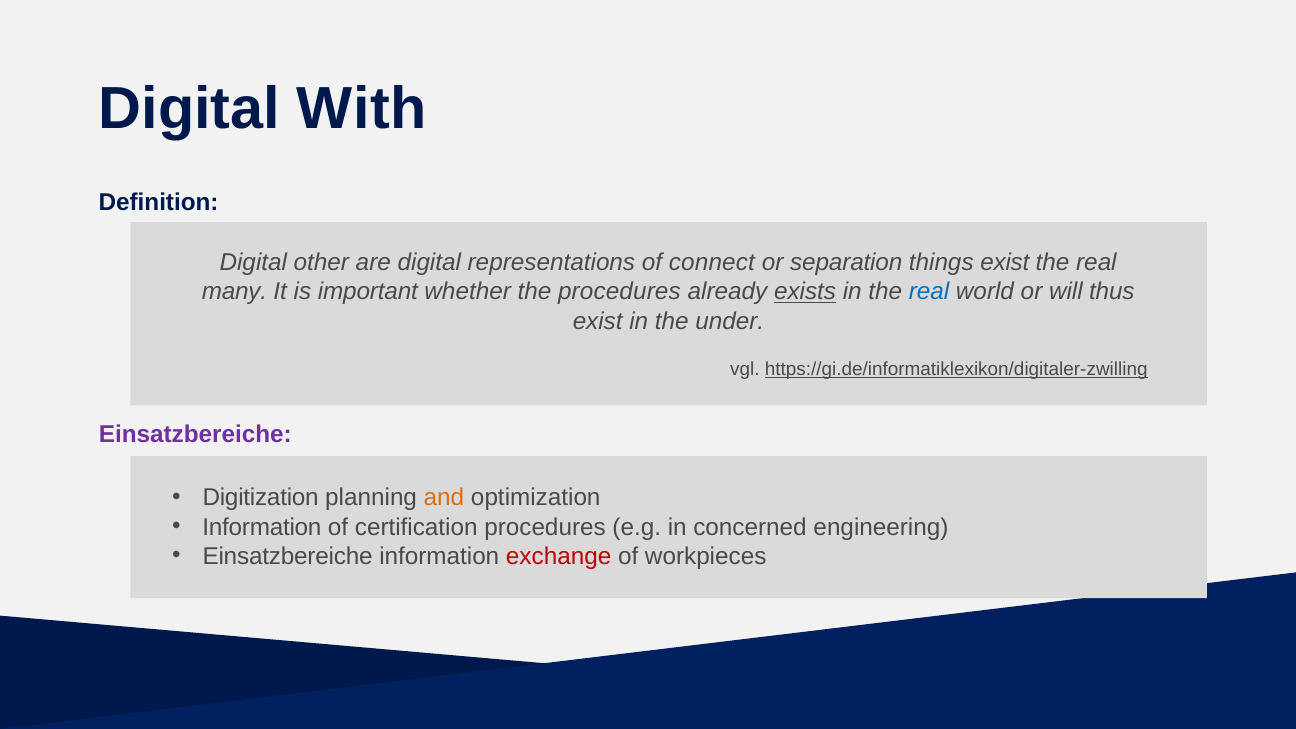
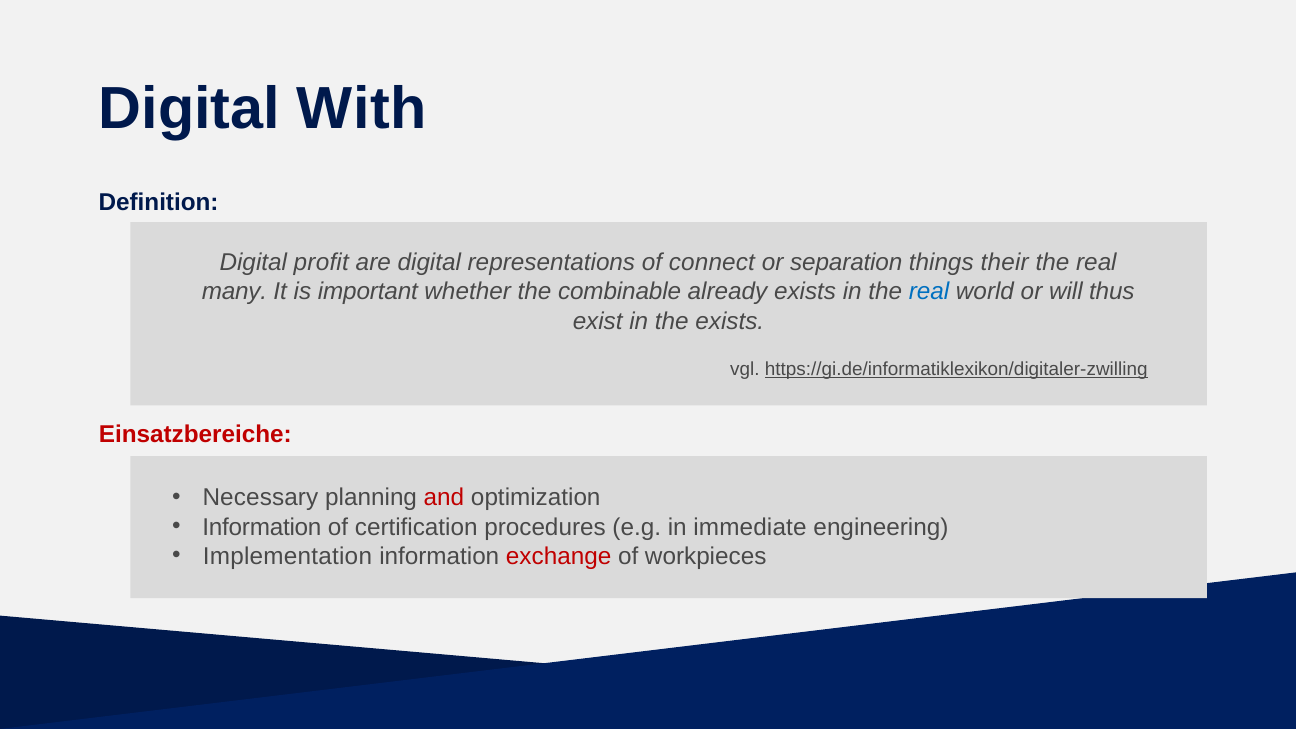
other: other -> profit (321, 263)
things exist: exist -> their (1005, 263)
the procedures: procedures -> combinable (620, 292)
exists underline: present -> none (805, 292)
the under: under -> exists (730, 321)
Einsatzbereiche colour: purple -> red (195, 434)
Digitization: Digitization -> Necessary (260, 498)
and colour: orange -> red (444, 498)
concerned: concerned -> immediate (750, 527)
Einsatzbereiche: Einsatzbereiche -> Implementation (287, 556)
